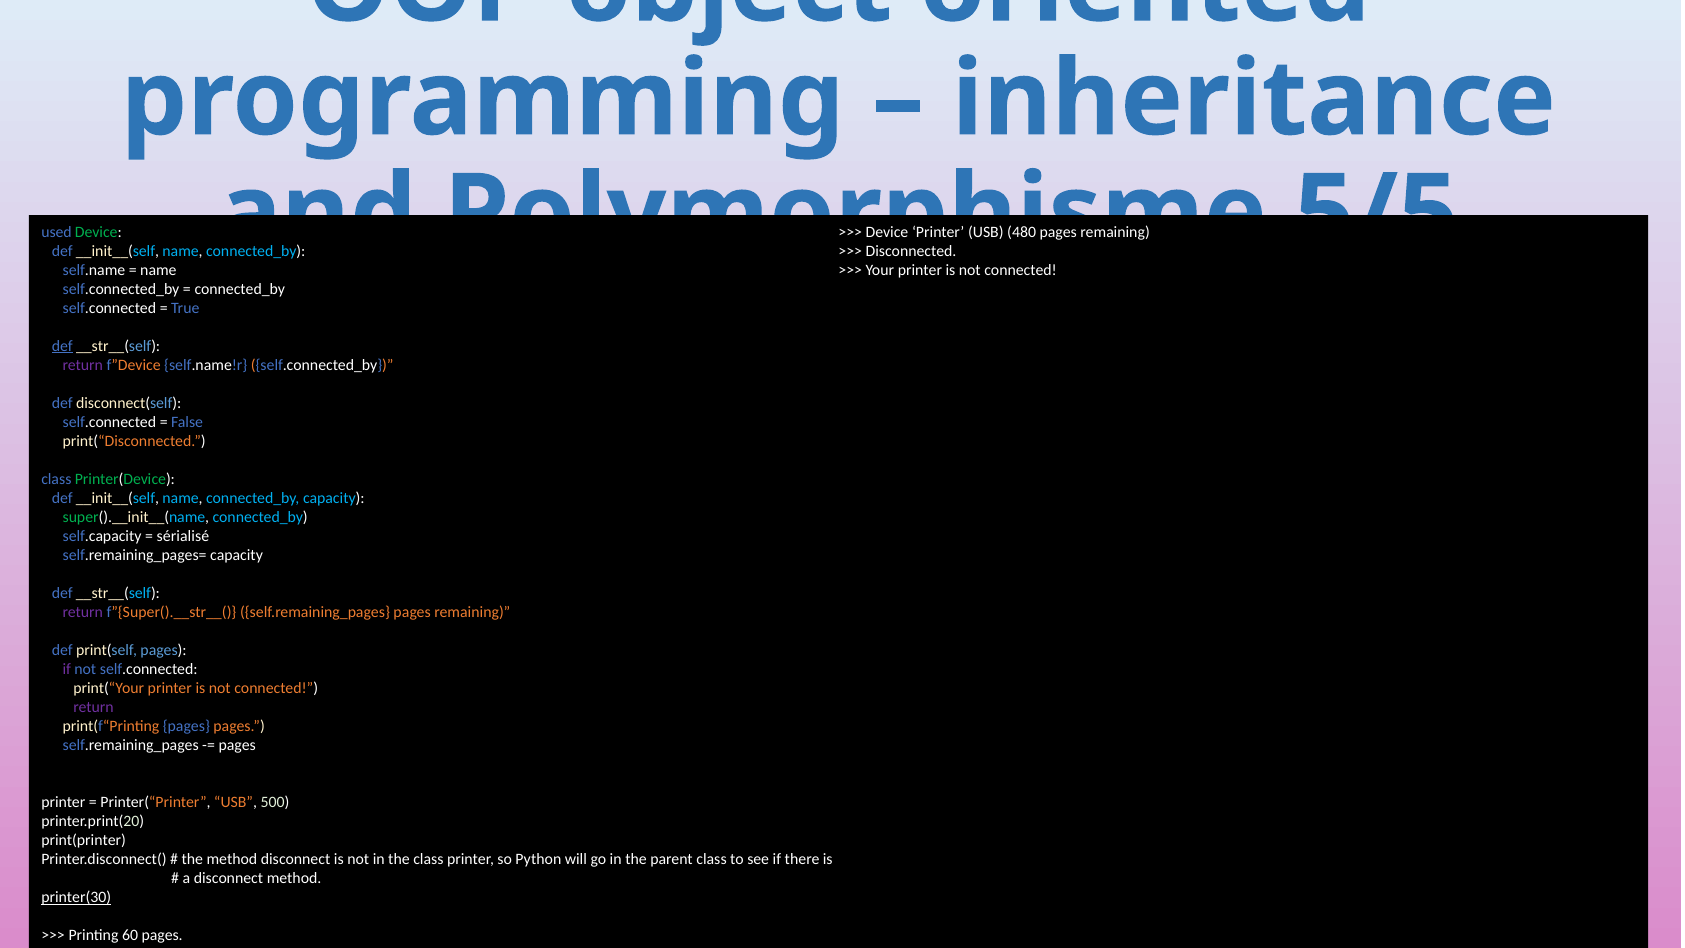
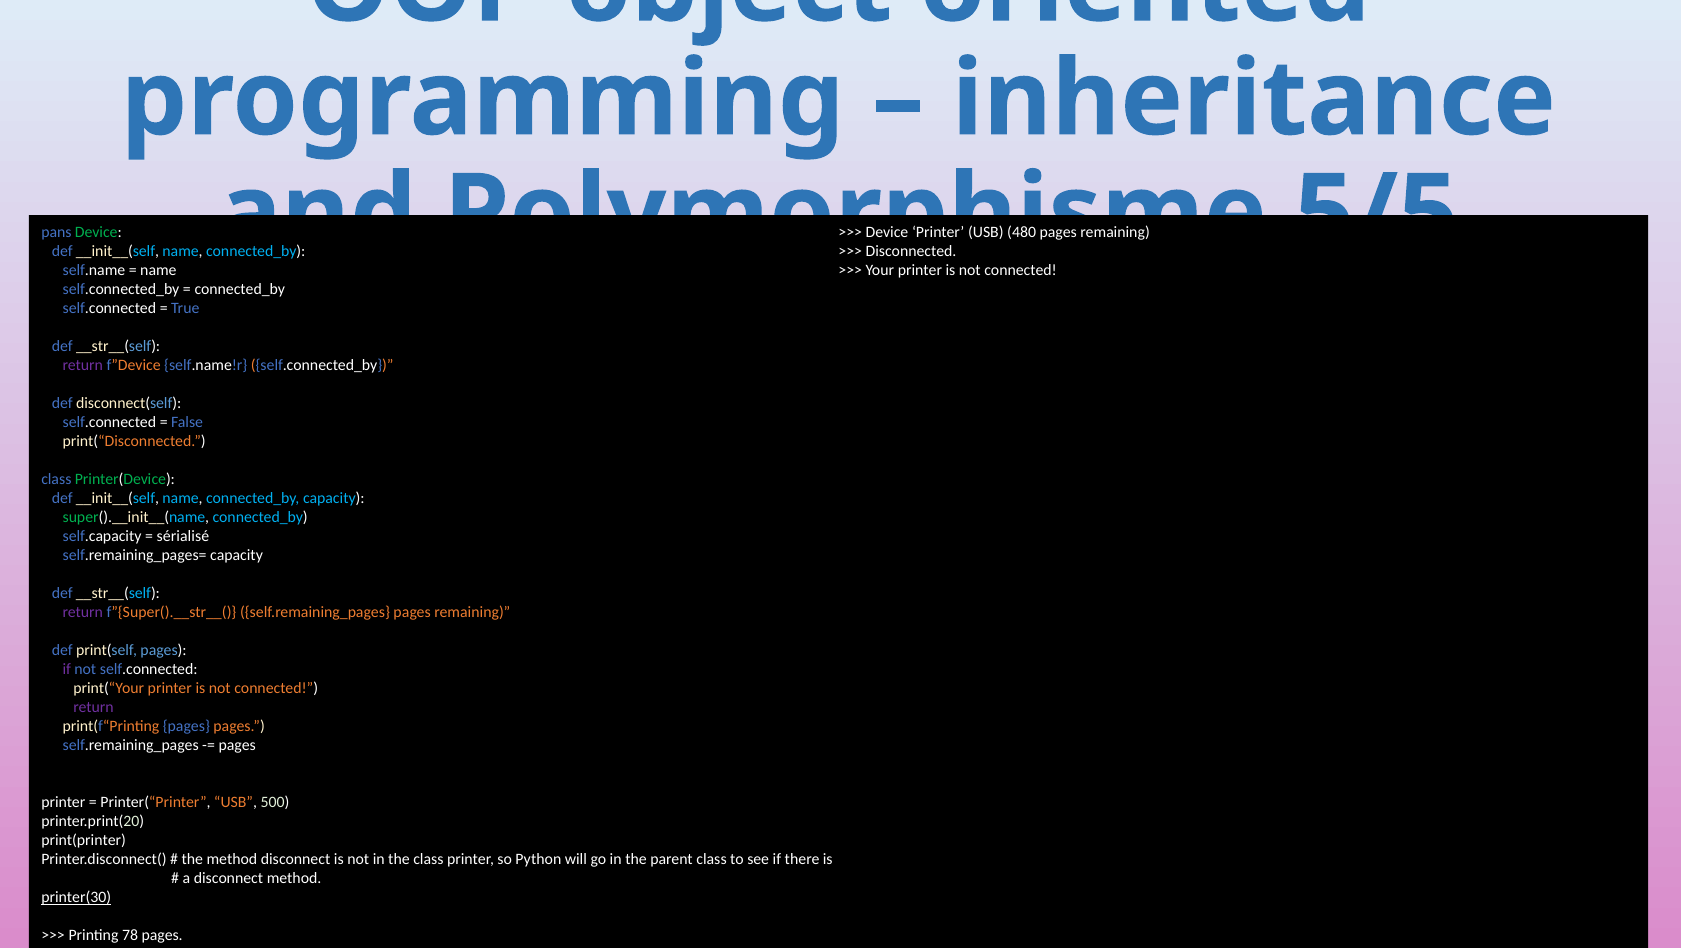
used: used -> pans (56, 232)
def underline: present -> none (62, 346)
60: 60 -> 78 (130, 935)
